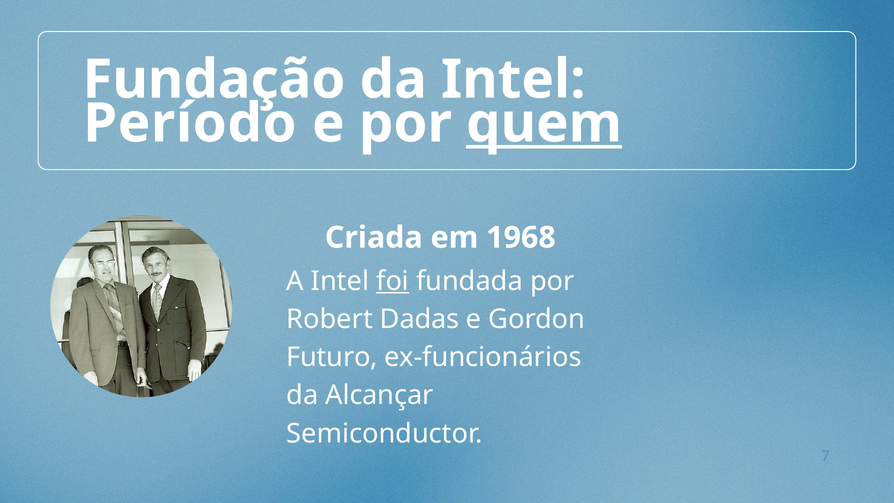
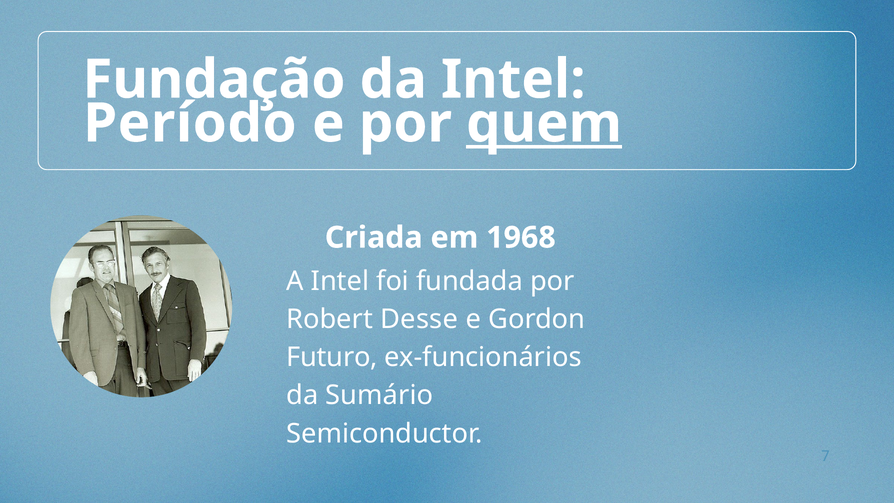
foi underline: present -> none (393, 281)
Dadas: Dadas -> Desse (419, 319)
Alcançar: Alcançar -> Sumário (379, 395)
